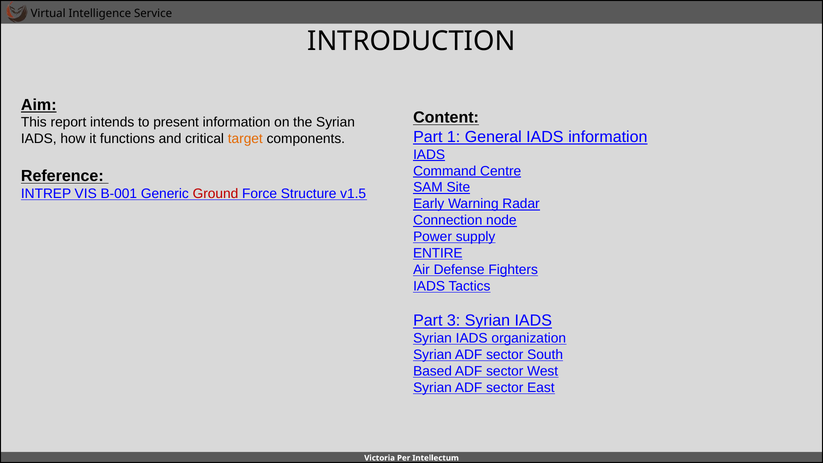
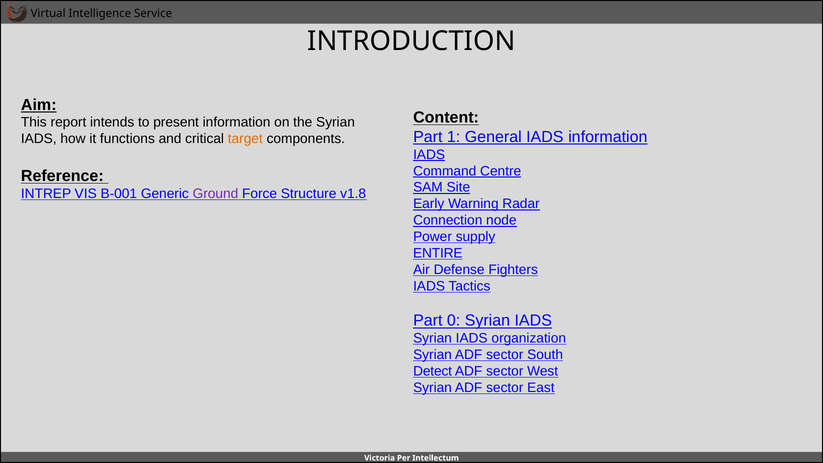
Ground colour: red -> purple (215, 194)
v1.5: v1.5 -> v1.8 (353, 194)
3: 3 -> 0 (454, 321)
Based: Based -> Detect (433, 371)
